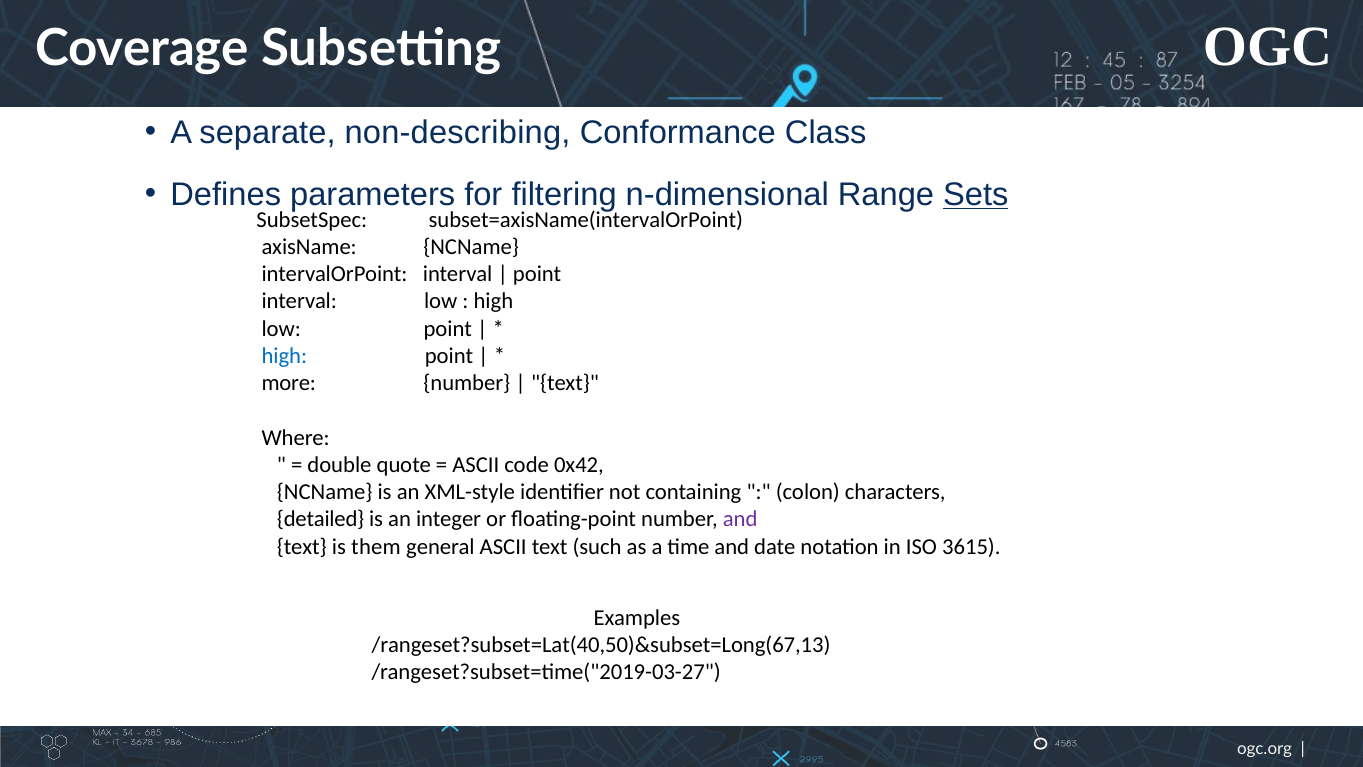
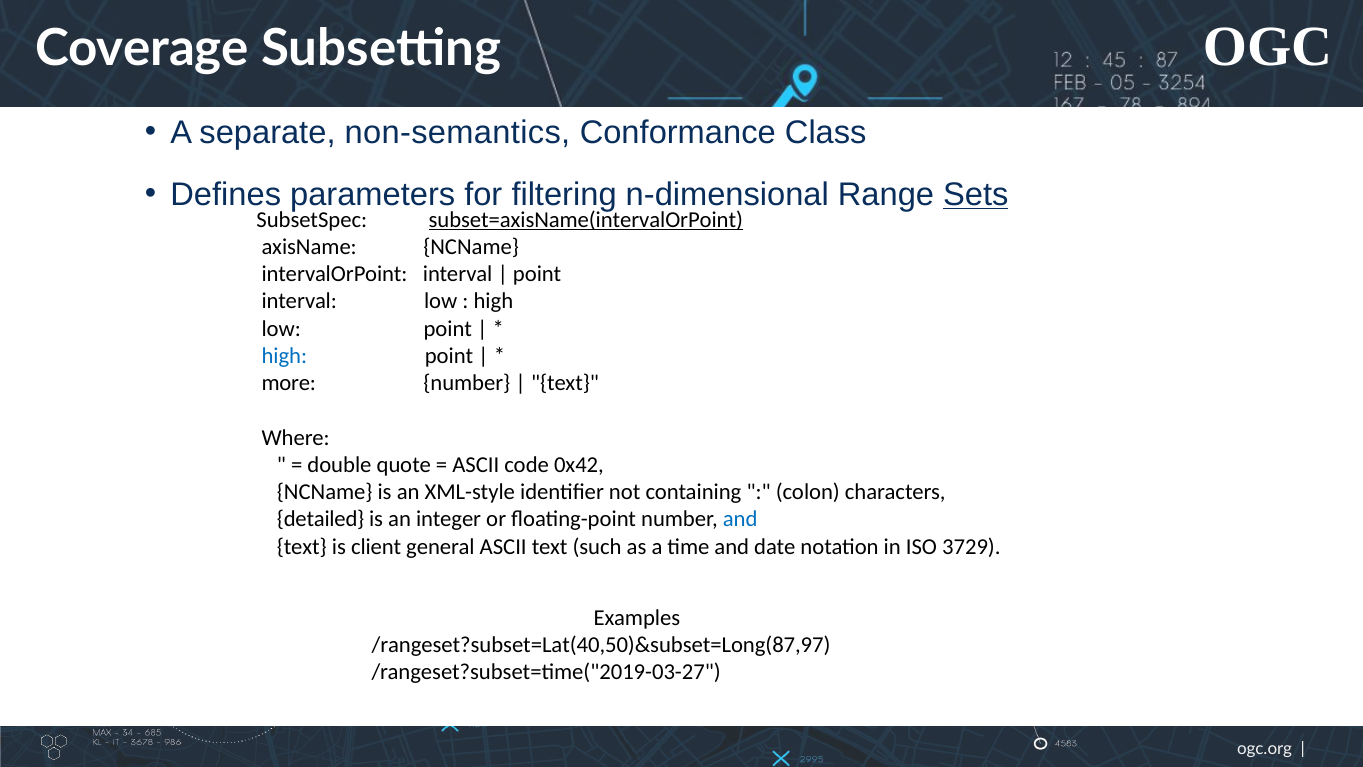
non-describing: non-describing -> non-semantics (457, 132)
subset=axisName(intervalOrPoint underline: none -> present (586, 219)
and colour: purple -> blue (740, 519)
them: them -> client (376, 546)
3615: 3615 -> 3729 (971, 546)
/rangeset?subset=Lat(40,50)&subset=Long(67,13: /rangeset?subset=Lat(40,50)&subset=Long(67,13 -> /rangeset?subset=Lat(40,50)&subset=Long(87,97 (601, 645)
